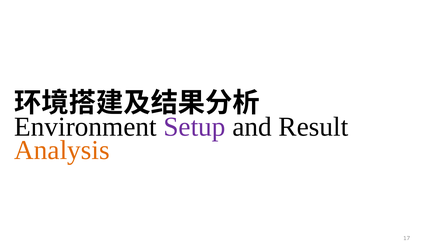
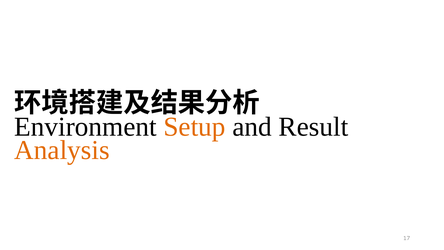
Setup colour: purple -> orange (195, 127)
